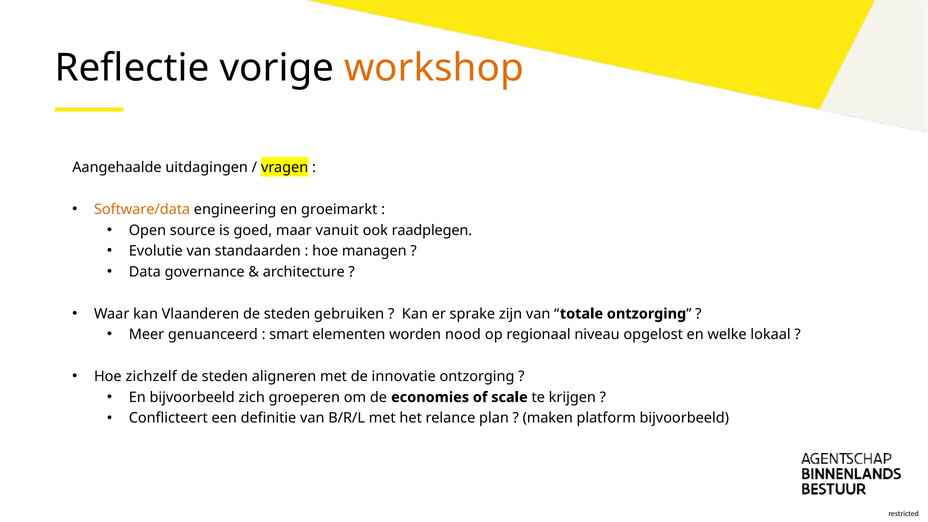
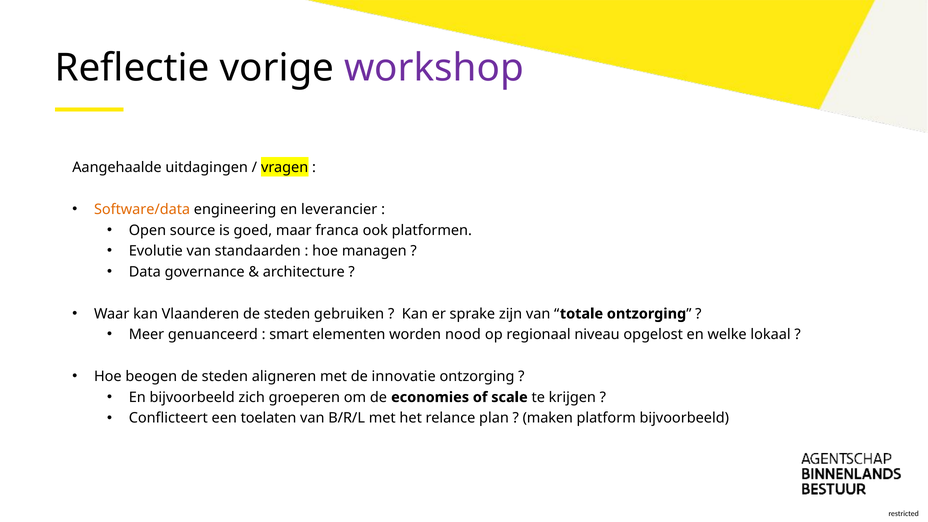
workshop colour: orange -> purple (434, 68)
groeimarkt: groeimarkt -> leverancier (339, 209)
vanuit: vanuit -> franca (337, 230)
raadplegen: raadplegen -> platformen (432, 230)
zichzelf: zichzelf -> beogen (151, 376)
definitie: definitie -> toelaten (269, 418)
